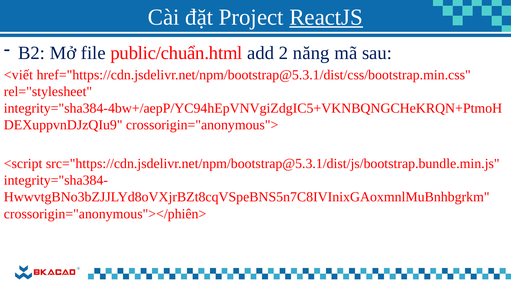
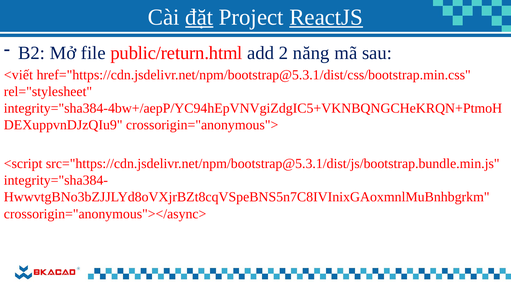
đặt underline: none -> present (199, 17)
public/chuẩn.html: public/chuẩn.html -> public/return.html (176, 53)
crossorigin="anonymous"></phiên>: crossorigin="anonymous"></phiên> -> crossorigin="anonymous"></async> (105, 213)
